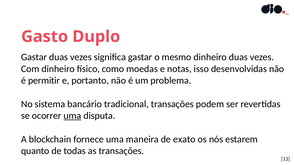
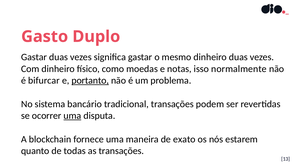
desenvolvidas: desenvolvidas -> normalmente (239, 69)
permitir: permitir -> bifurcar (44, 81)
portanto underline: none -> present (90, 81)
